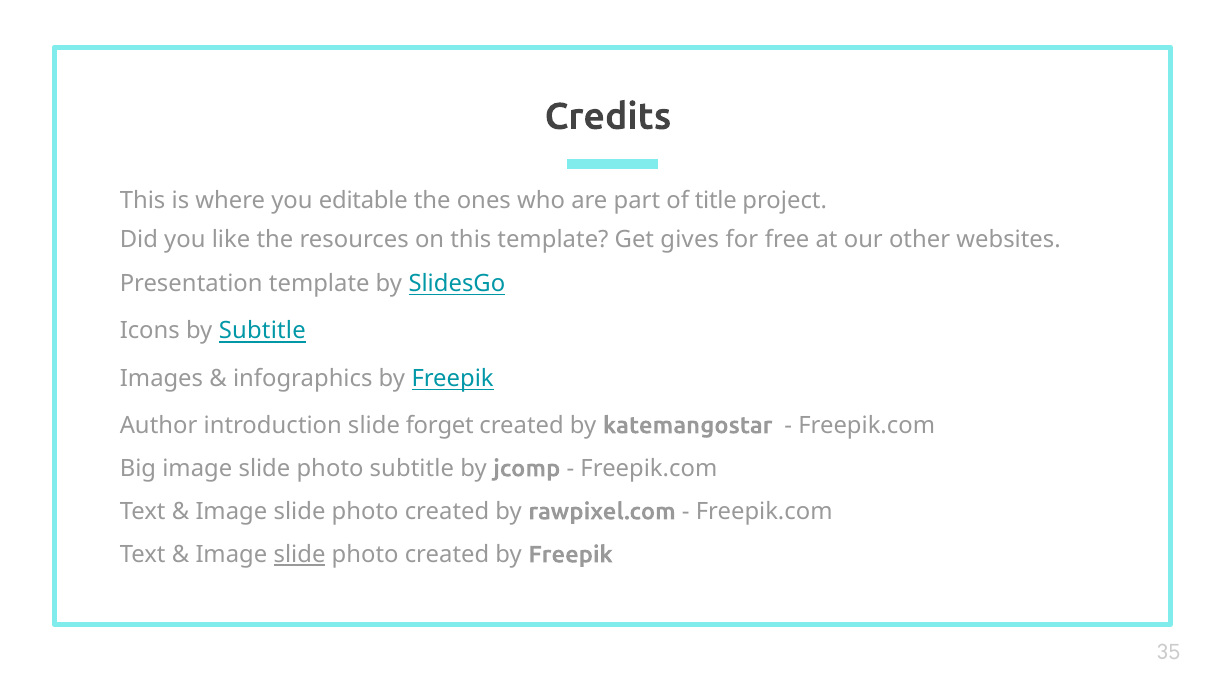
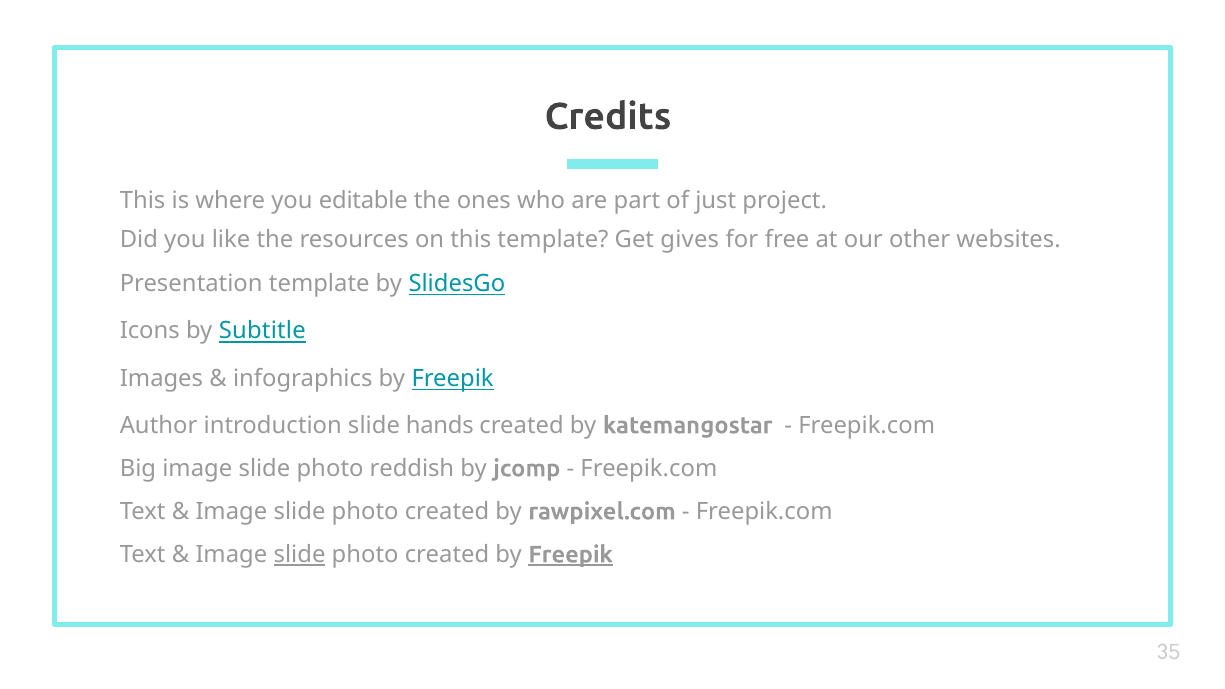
title: title -> just (716, 201)
forget: forget -> hands (440, 425)
photo subtitle: subtitle -> reddish (412, 469)
Freepik underline: none -> present (571, 555)
